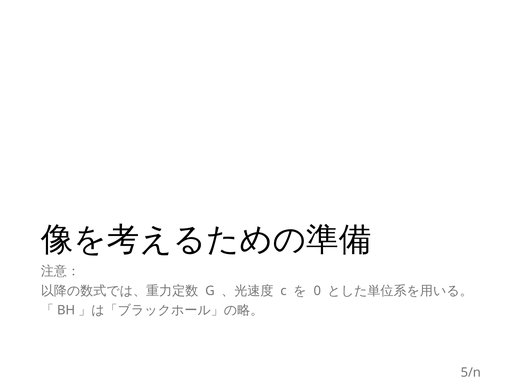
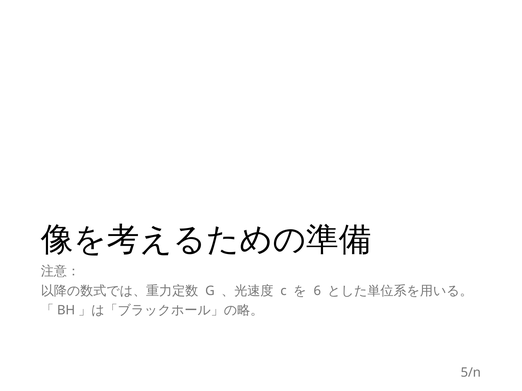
0: 0 -> 6 (317, 291)
